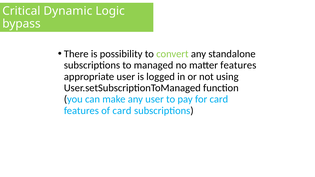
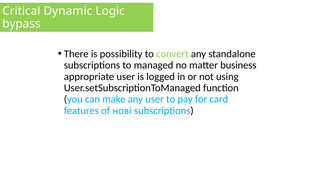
matter features: features -> business (238, 65)
of card: card -> нові (122, 111)
